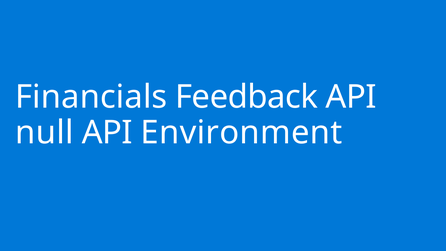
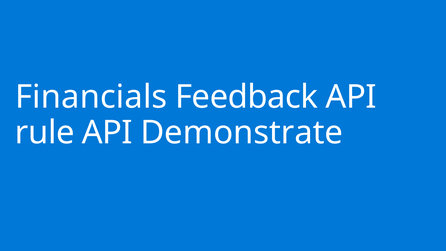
null: null -> rule (45, 132)
Environment: Environment -> Demonstrate (242, 132)
